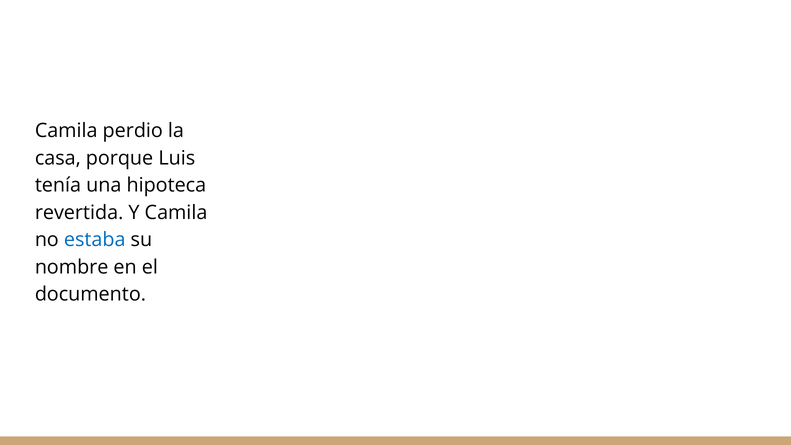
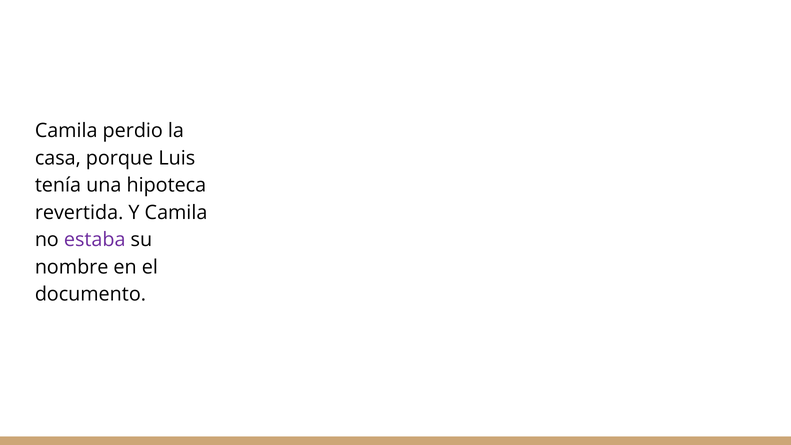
estaba colour: blue -> purple (95, 240)
